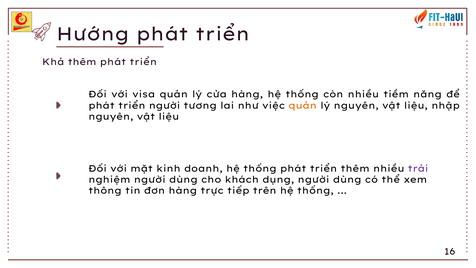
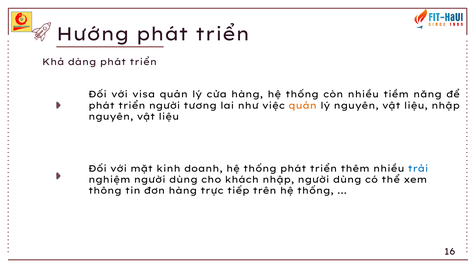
Khả thêm: thêm -> dàng (82, 62)
trải colour: purple -> blue (418, 168)
khách dụng: dụng -> nhập (278, 180)
